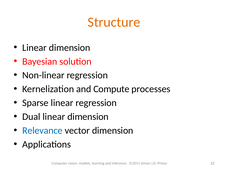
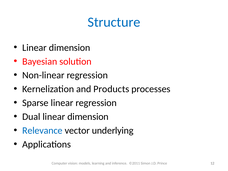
Structure colour: orange -> blue (114, 22)
Compute: Compute -> Products (111, 89)
vector dimension: dimension -> underlying (113, 131)
